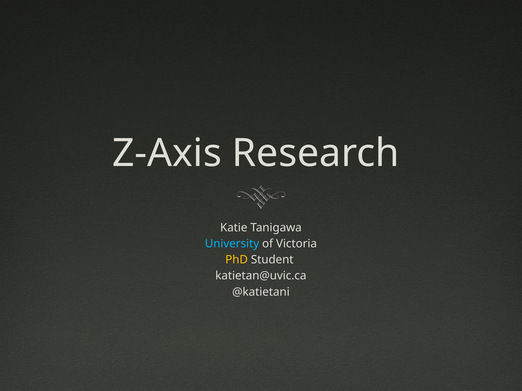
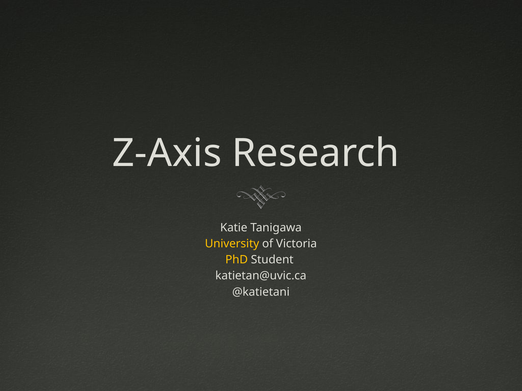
University colour: light blue -> yellow (232, 244)
